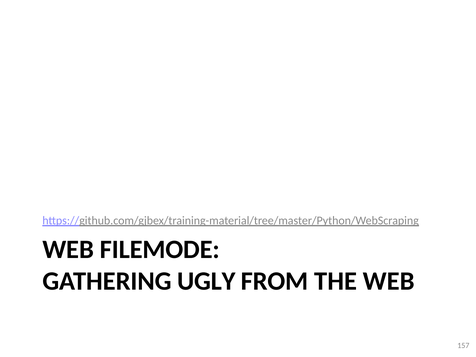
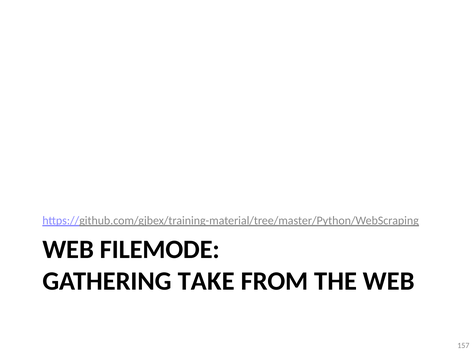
UGLY: UGLY -> TAKE (206, 281)
